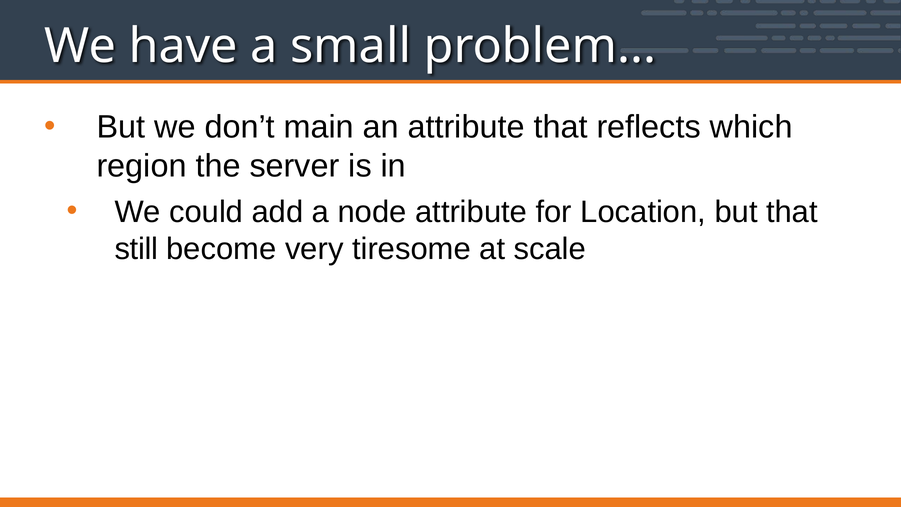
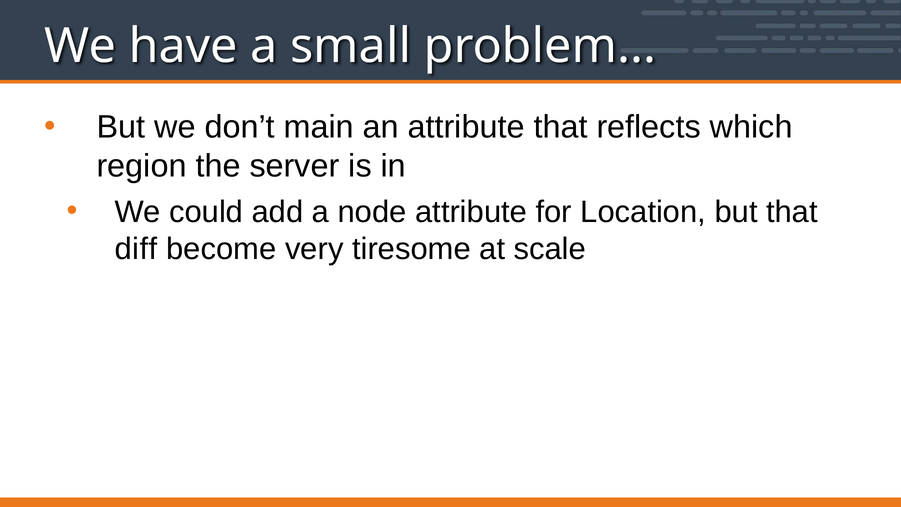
still: still -> diff (136, 249)
